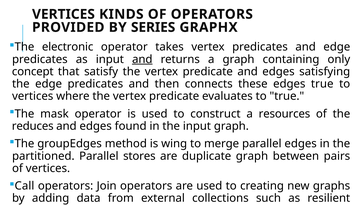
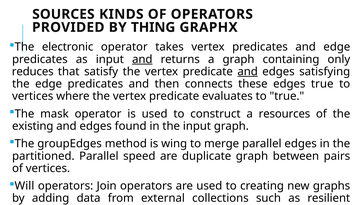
VERTICES: VERTICES -> SOURCES (63, 14)
SERIES: SERIES -> THING (153, 27)
concept: concept -> reduces (33, 71)
and underline: none -> present (248, 71)
reduces: reduces -> existing (33, 126)
stores: stores -> speed (139, 156)
Call: Call -> Will (24, 186)
